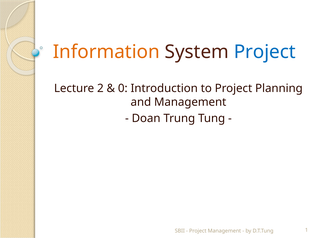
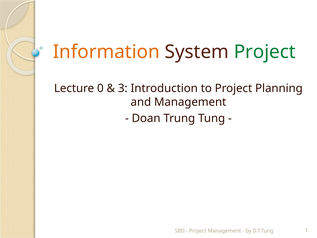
Project colour: blue -> green (265, 52)
2: 2 -> 0 (100, 88)
0: 0 -> 3 (123, 88)
